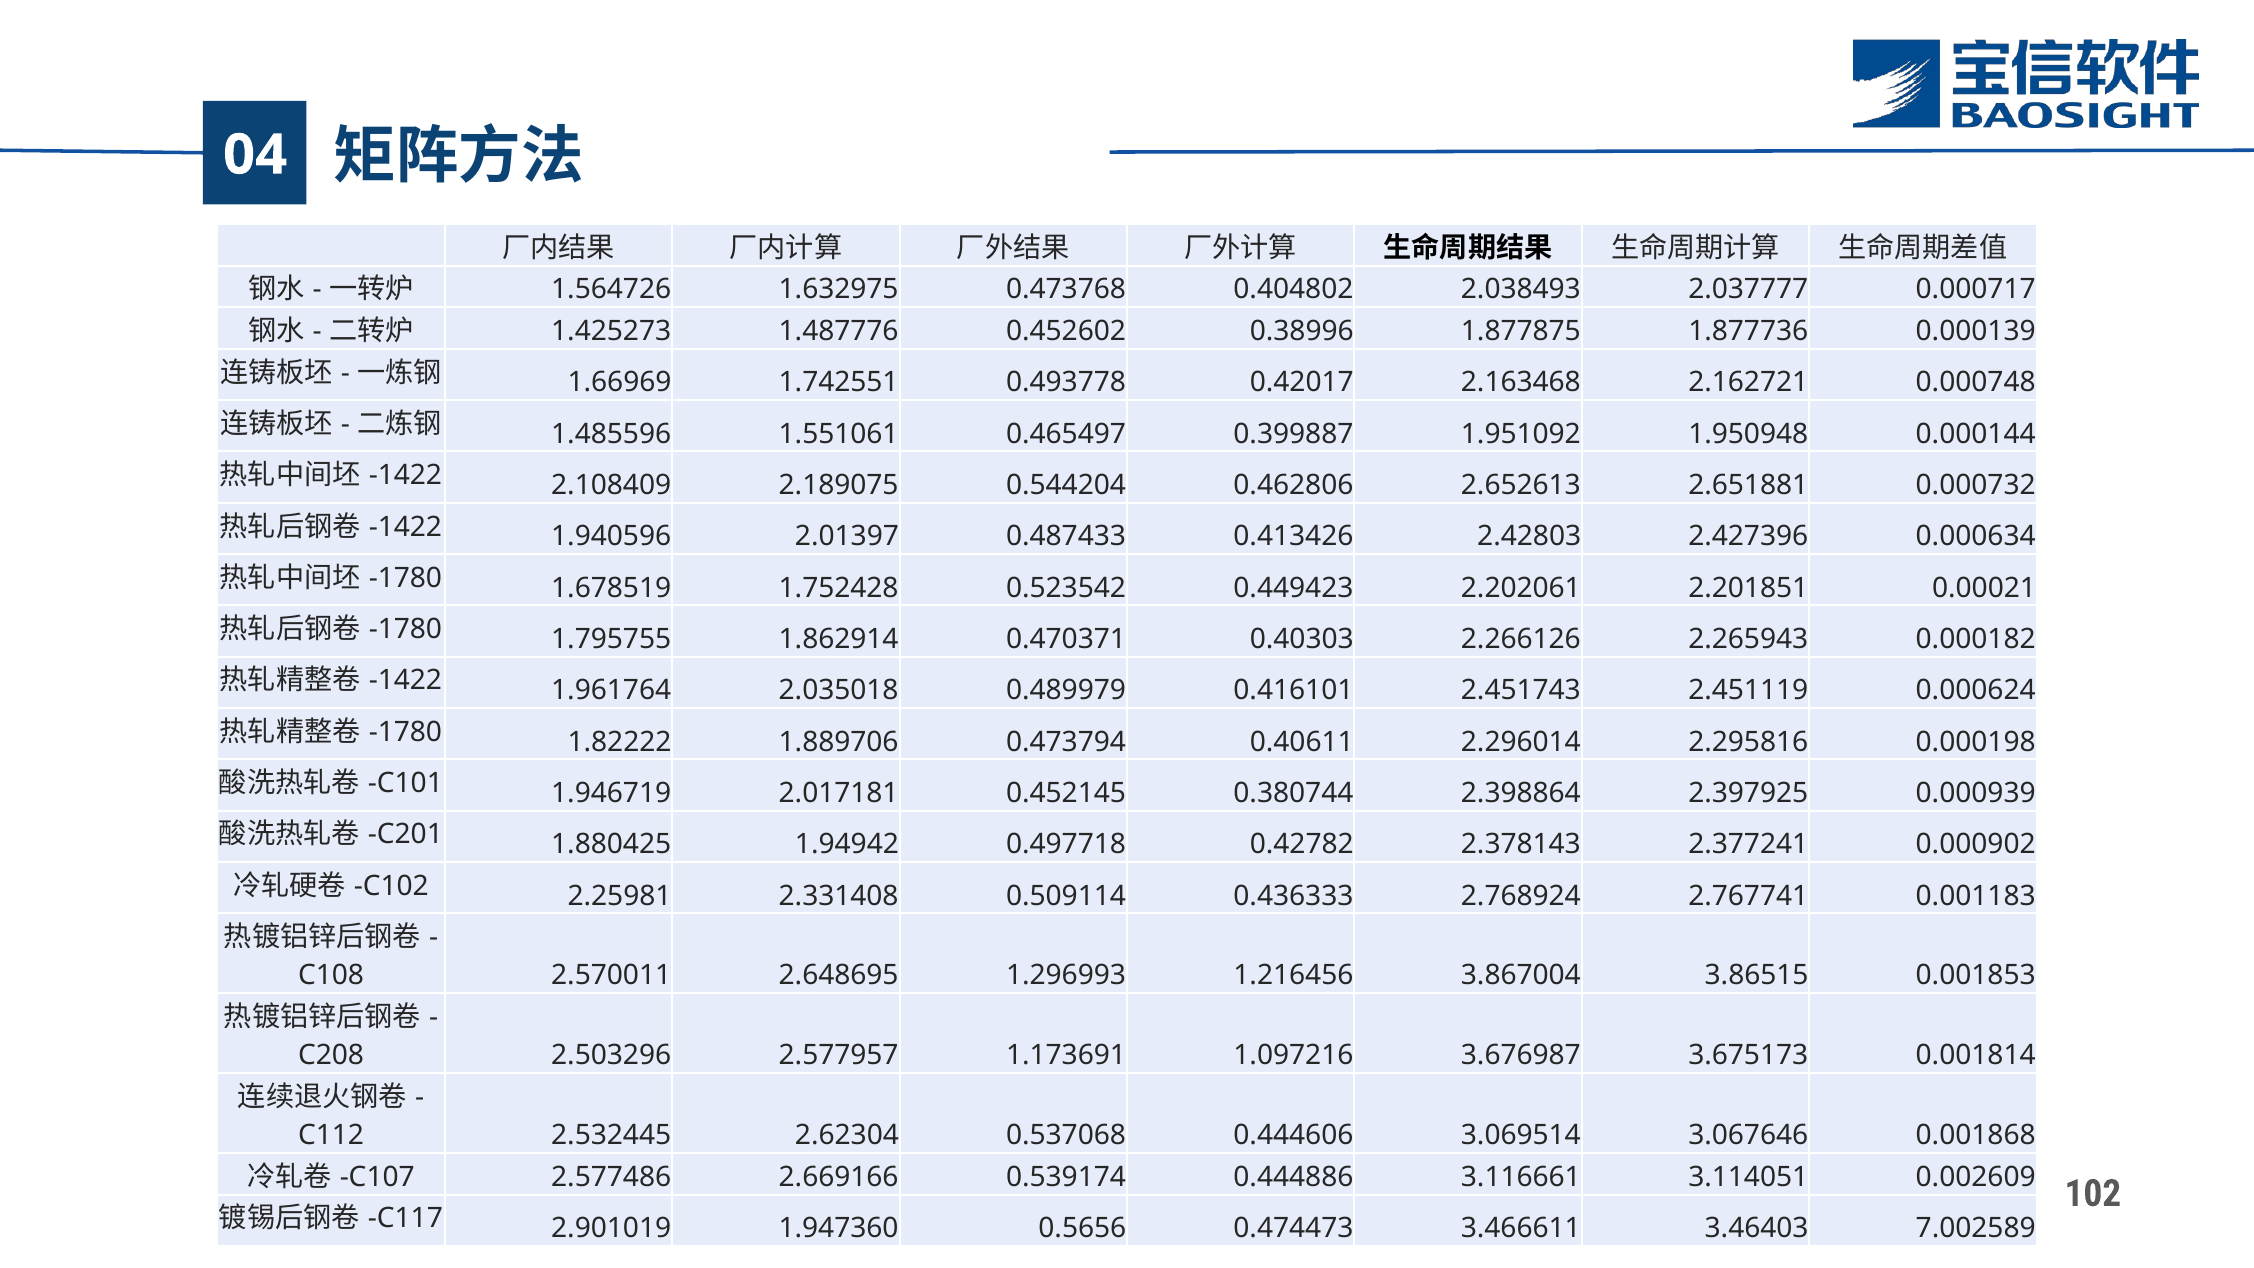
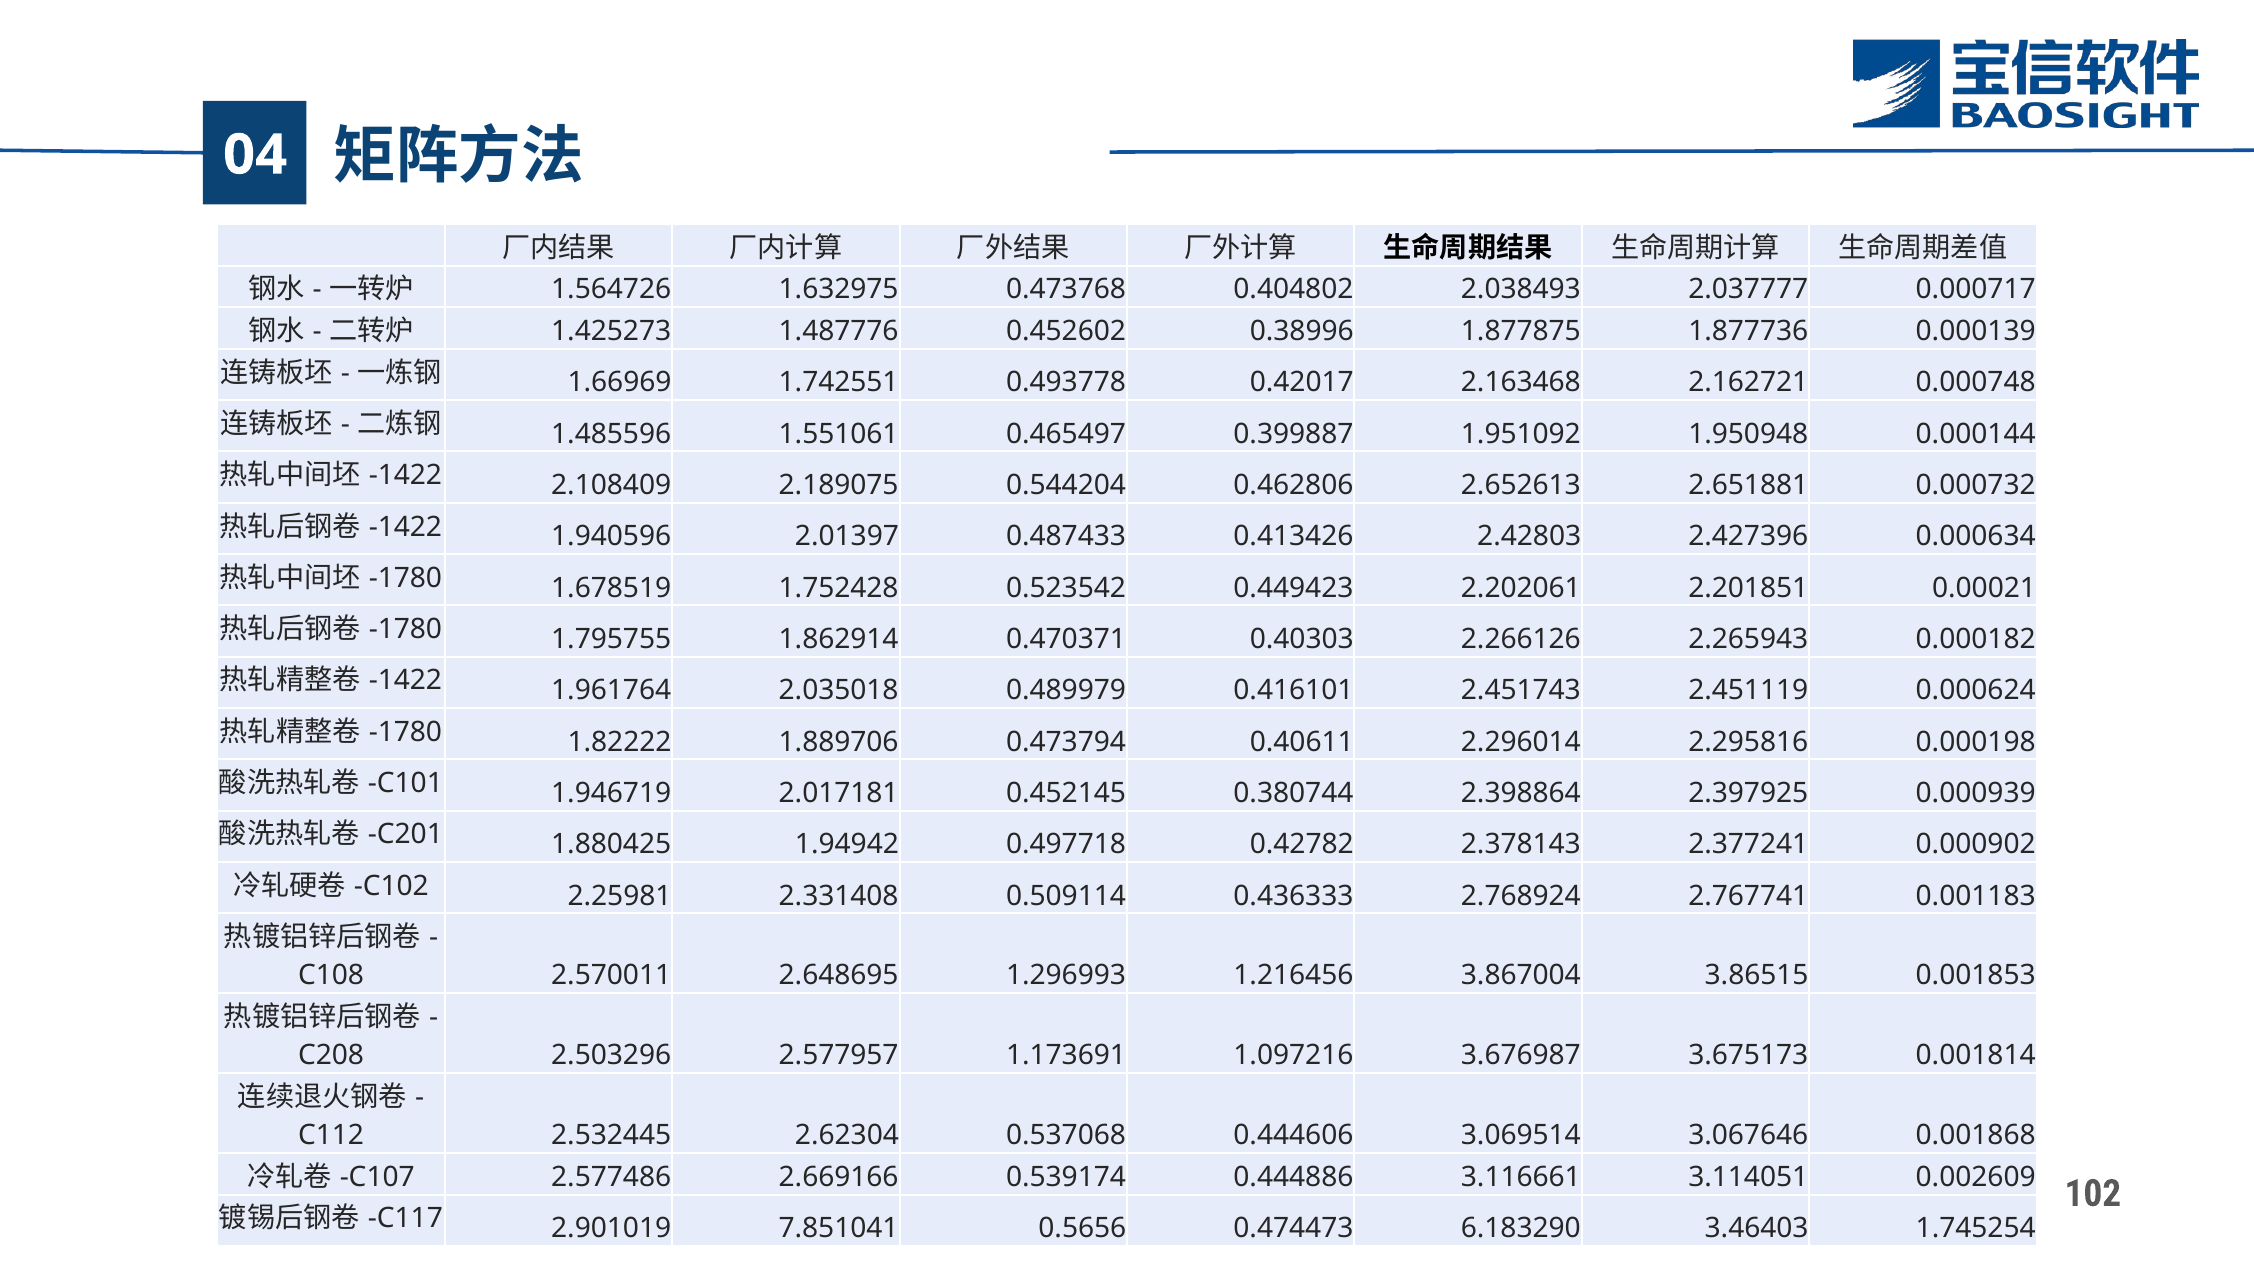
1.947360: 1.947360 -> 7.851041 (839, 1228)
3.466611: 3.466611 -> 6.183290 (1521, 1228)
7.002589: 7.002589 -> 1.745254 (1976, 1228)
